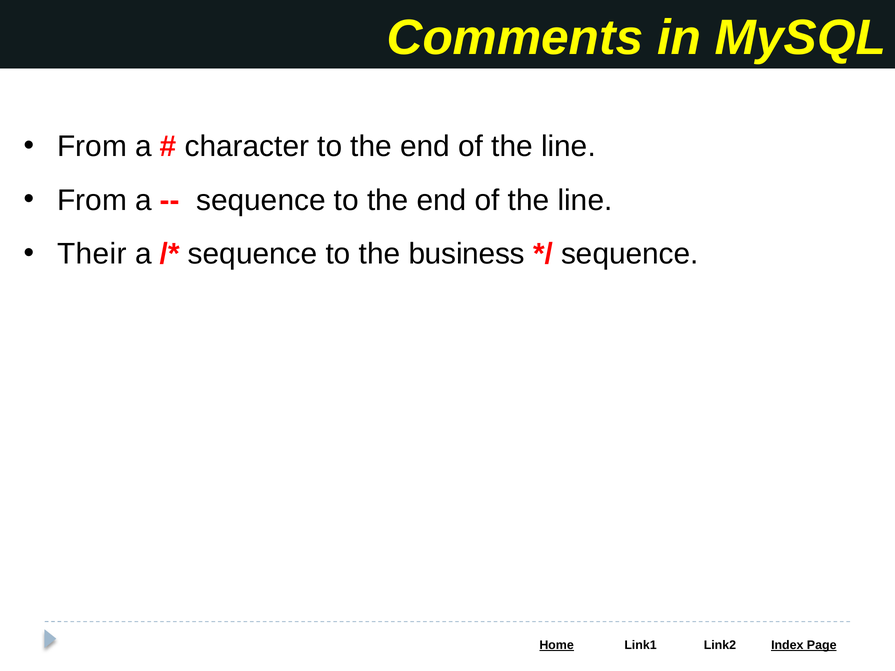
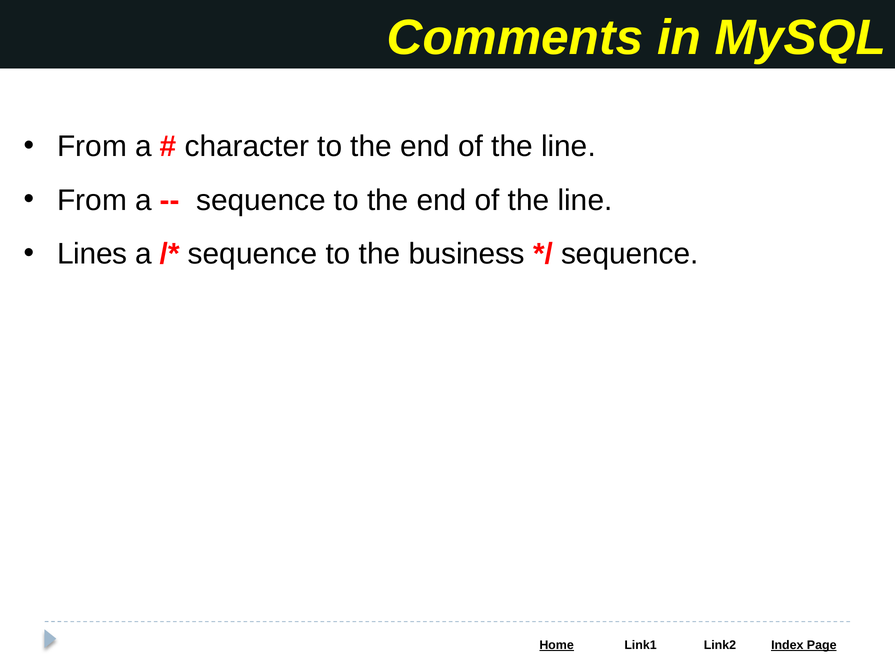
Their: Their -> Lines (92, 254)
